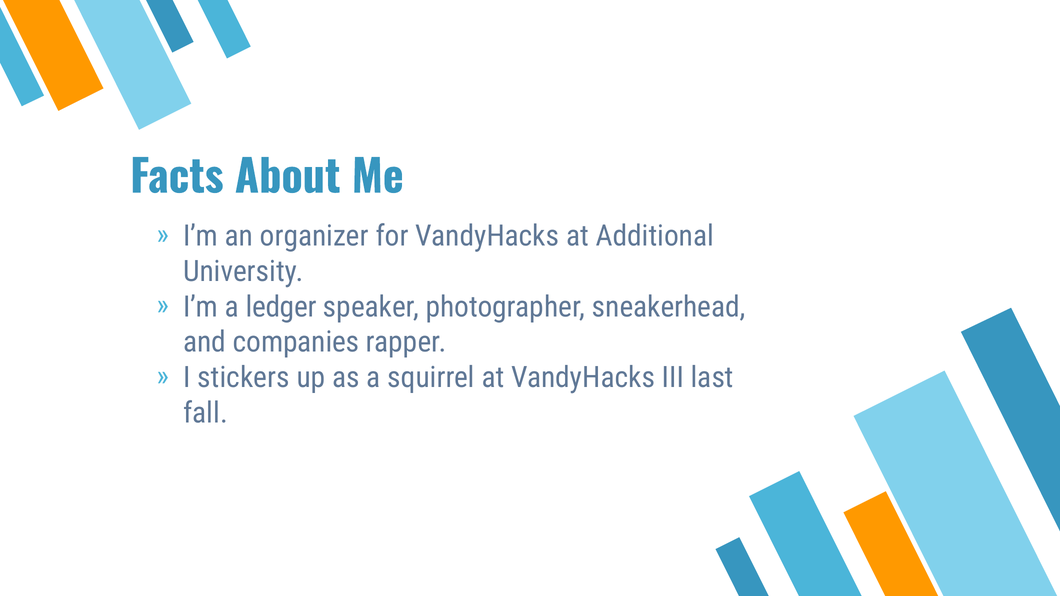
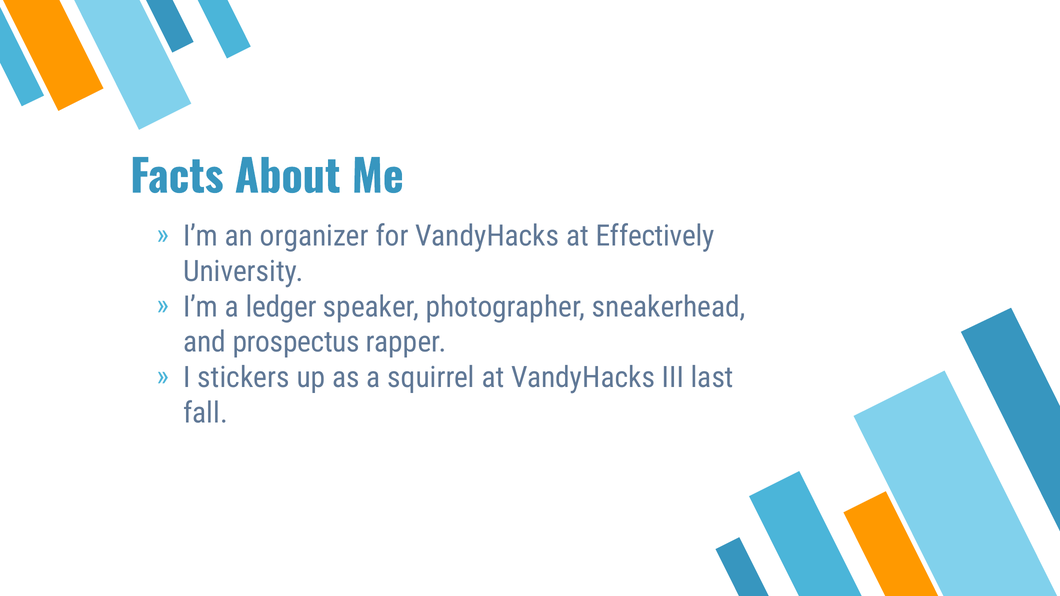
Additional: Additional -> Effectively (655, 236)
companies: companies -> prospectus (296, 342)
